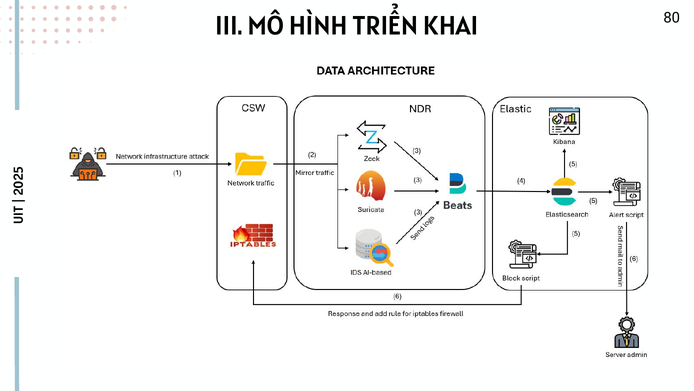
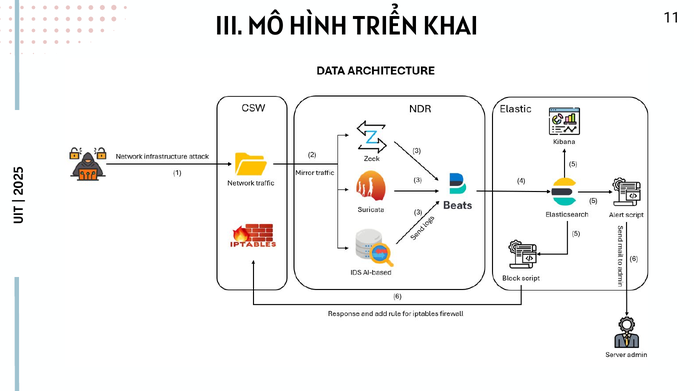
80: 80 -> 11 (672, 18)
